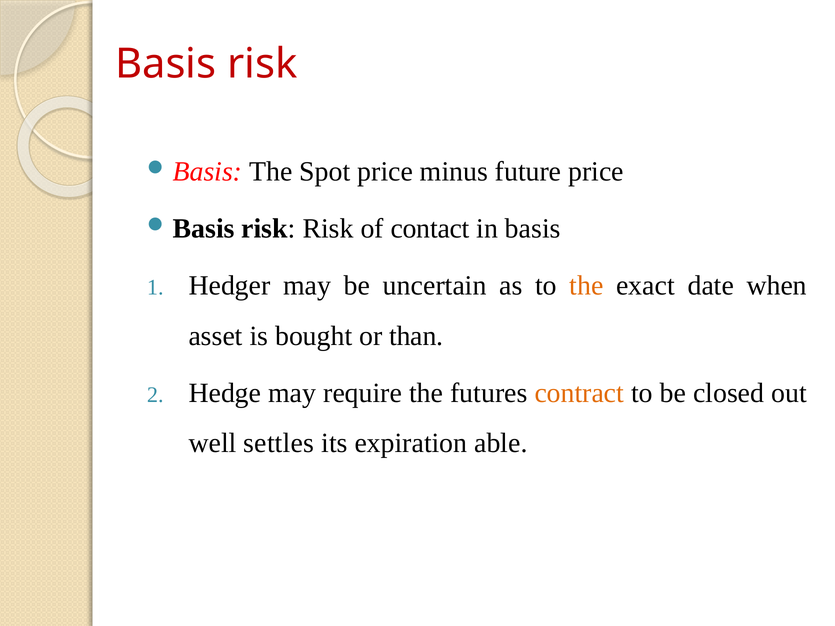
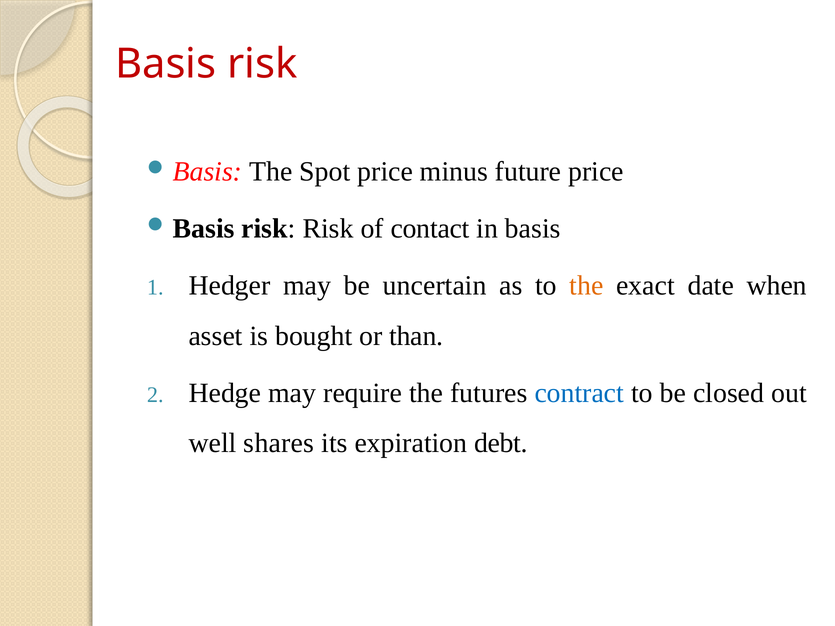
contract colour: orange -> blue (579, 393)
settles: settles -> shares (279, 443)
able: able -> debt (501, 443)
